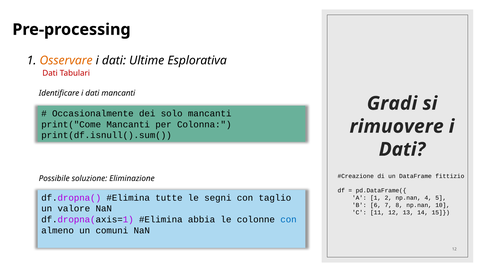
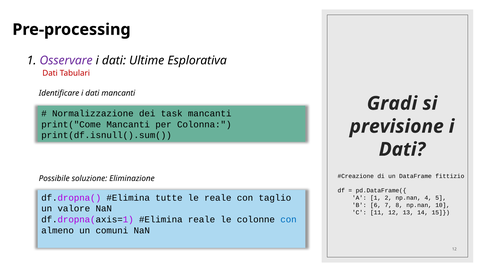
Osservare colour: orange -> purple (66, 60)
Occasionalmente: Occasionalmente -> Normalizzazione (93, 113)
solo: solo -> task (172, 113)
rimuovere: rimuovere -> previsione (397, 126)
le segni: segni -> reale (218, 198)
abbia: abbia -> reale (202, 219)
